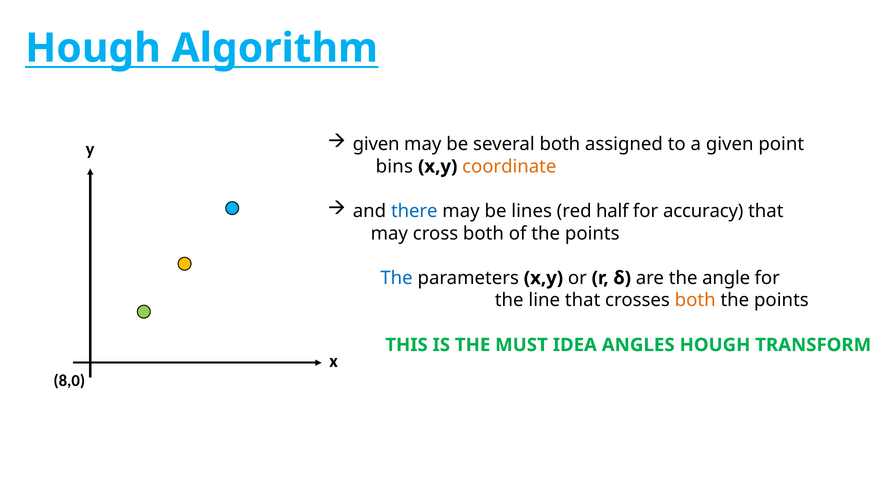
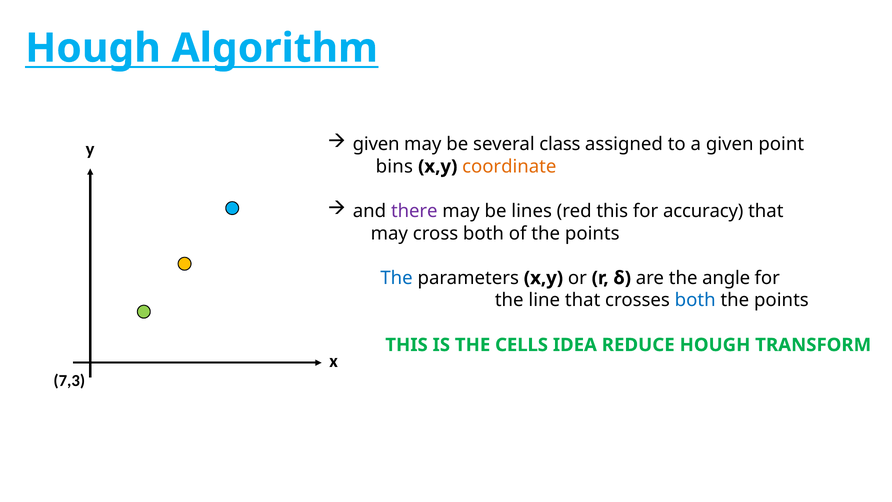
several both: both -> class (560, 144)
there colour: blue -> purple (414, 211)
red half: half -> this (612, 211)
both colour: orange -> blue (695, 300)
MUST: MUST -> CELLS (522, 345)
ANGLES: ANGLES -> REDUCE (638, 345)
8,0: 8,0 -> 7,3 (69, 381)
